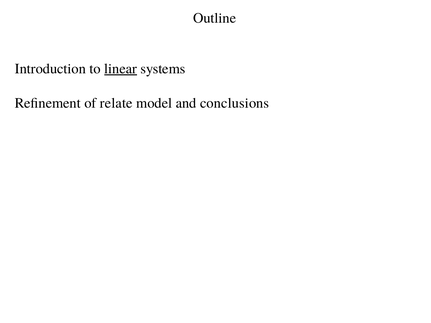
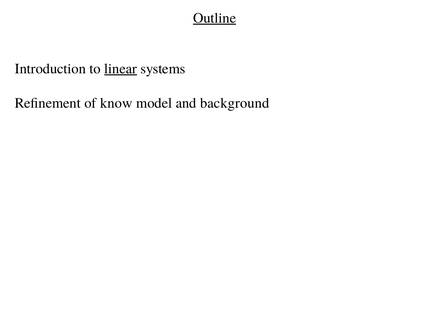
Outline underline: none -> present (215, 18)
relate: relate -> know (116, 103)
conclusions: conclusions -> background (235, 103)
